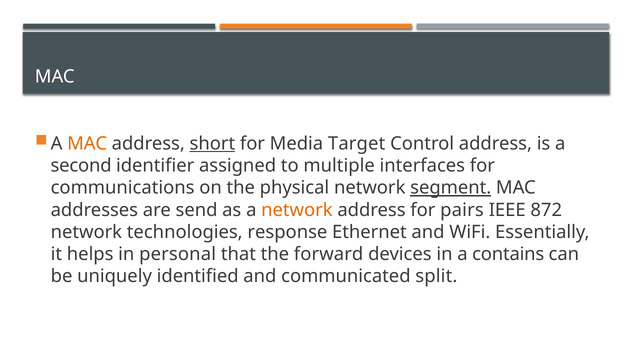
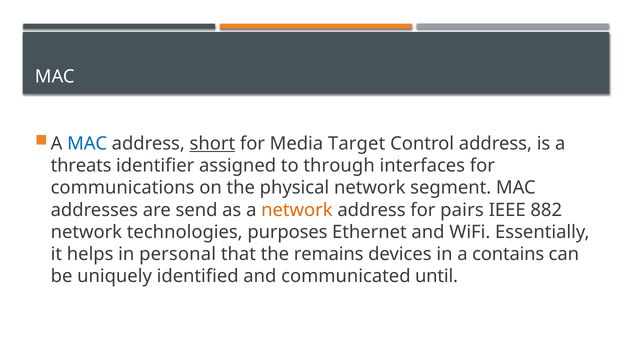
MAC colour: orange -> blue (87, 143)
second: second -> threats (81, 165)
multiple: multiple -> through (339, 165)
segment underline: present -> none (451, 188)
872: 872 -> 882 (546, 210)
response: response -> purposes (287, 232)
forward: forward -> remains (329, 254)
split: split -> until (437, 276)
